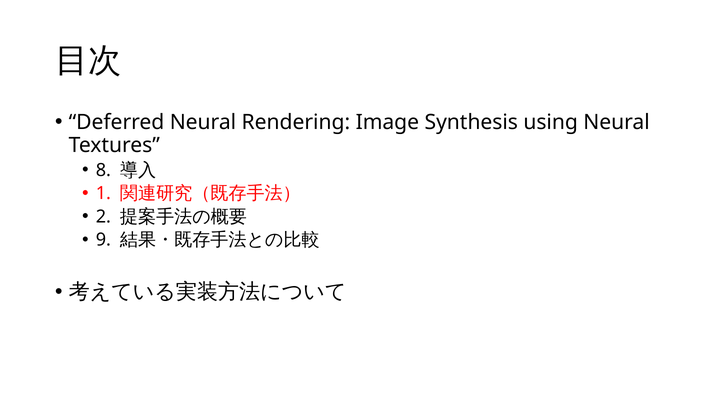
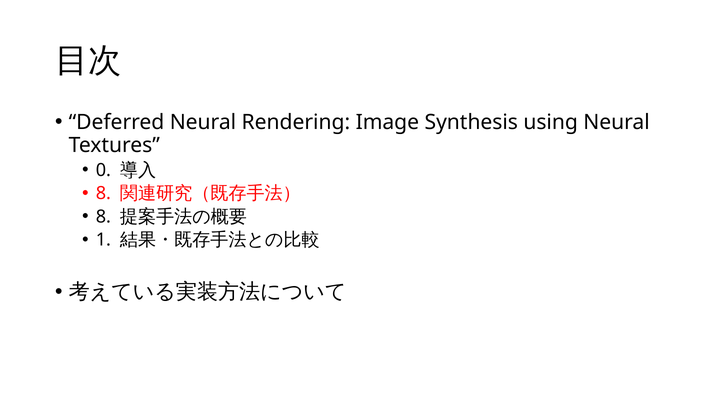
8: 8 -> 0 (103, 170)
1: 1 -> 8 (103, 193)
2: 2 -> 8 (103, 216)
9: 9 -> 1 (103, 240)
